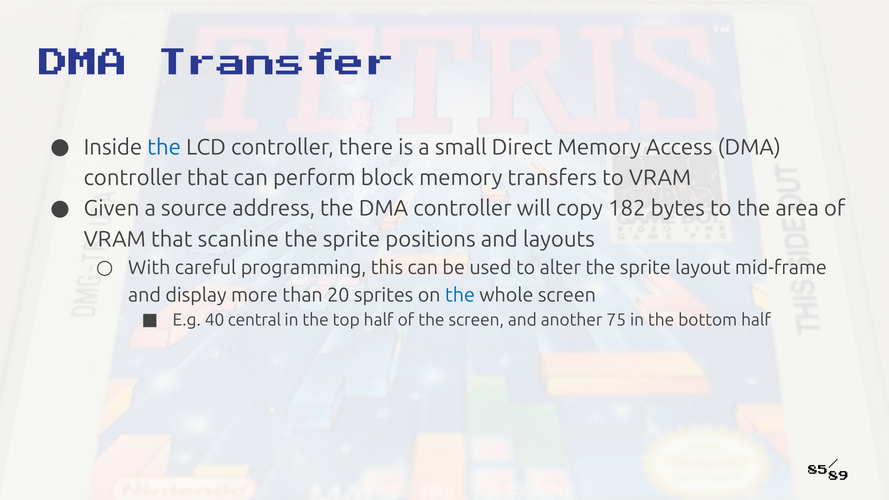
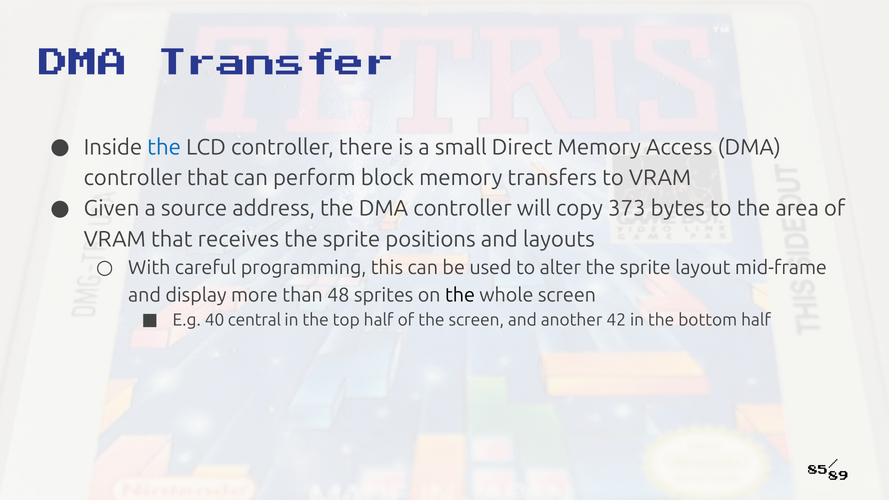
182: 182 -> 373 (627, 209)
scanline: scanline -> receives (238, 239)
20: 20 -> 48 (338, 295)
the colour: blue -> black (460, 295)
75: 75 -> 42 (616, 320)
